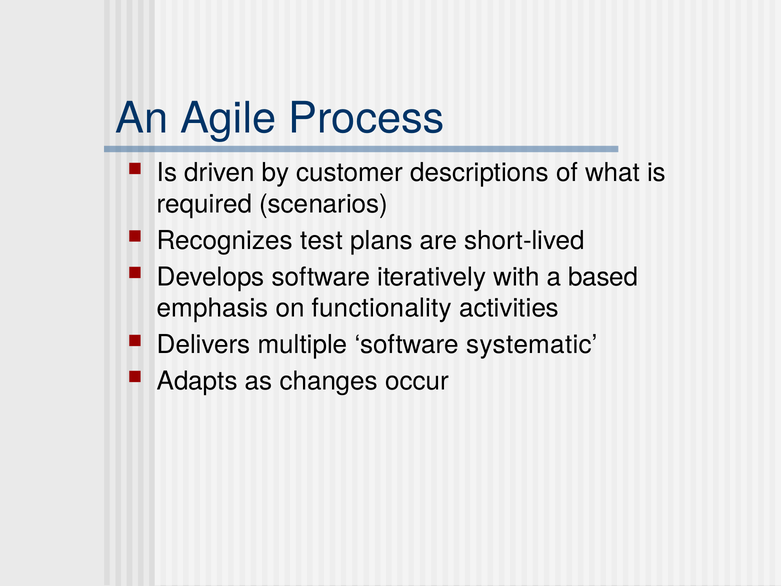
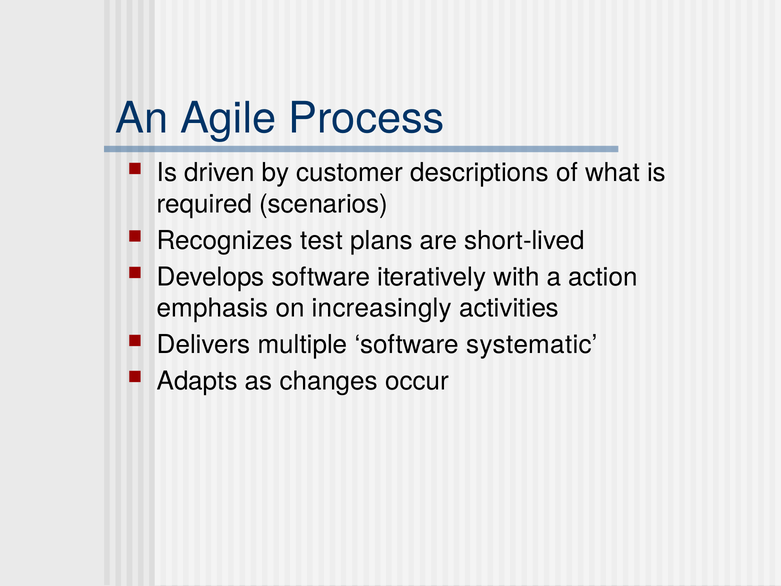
based: based -> action (603, 277)
functionality: functionality -> increasingly (382, 308)
